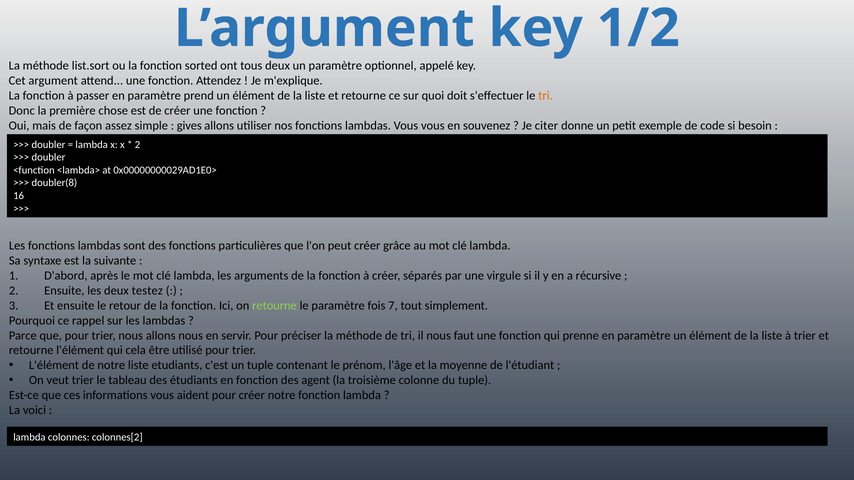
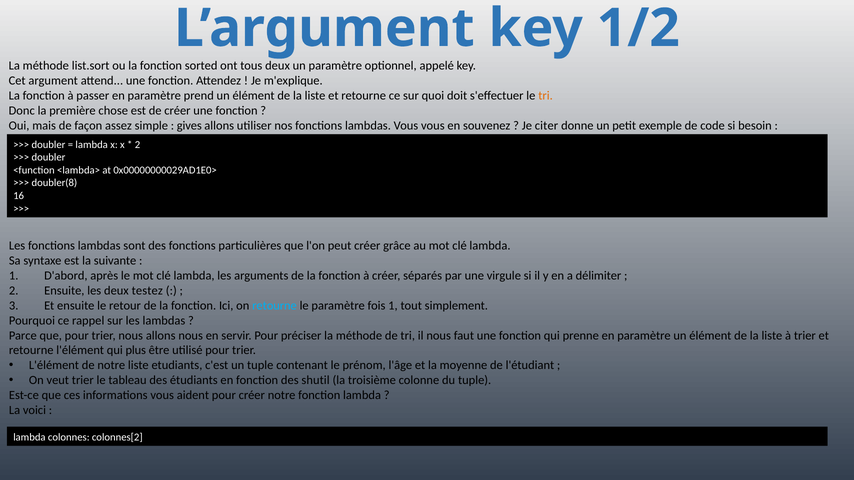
récursive: récursive -> délimiter (599, 276)
retourne colour: light green -> light blue (274, 306)
fois 7: 7 -> 1 (393, 306)
cela: cela -> plus (136, 351)
agent: agent -> shutil (316, 381)
